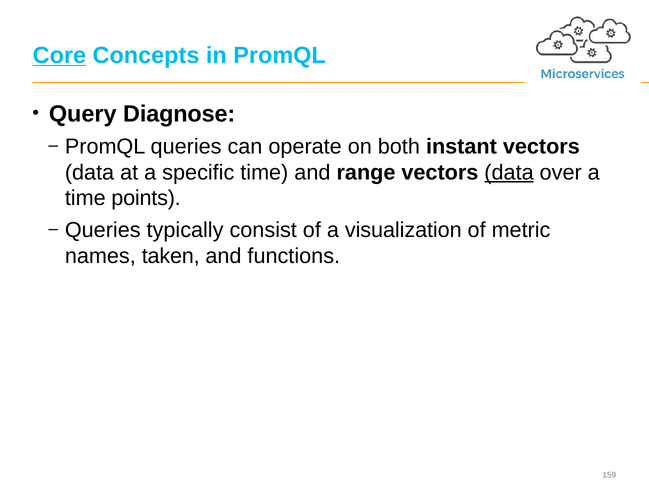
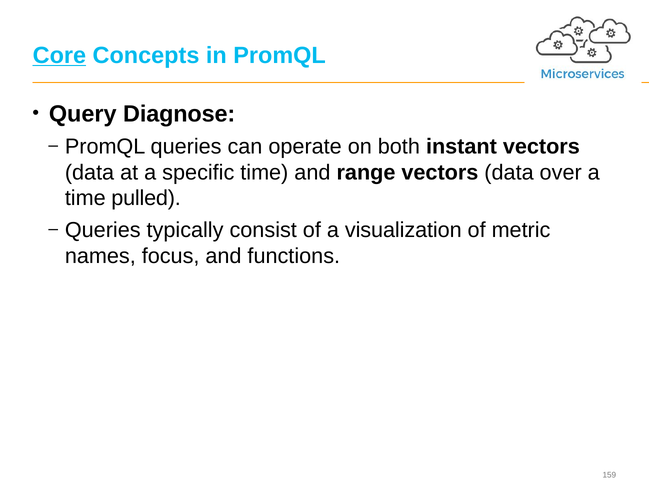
data underline: present -> none (509, 172)
points: points -> pulled (146, 198)
taken: taken -> focus (171, 256)
